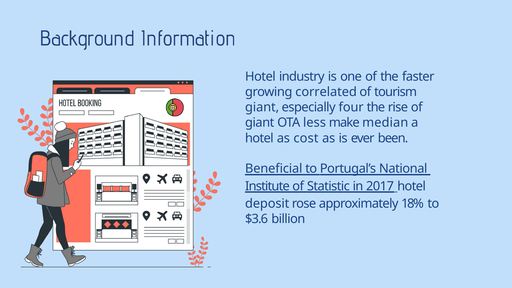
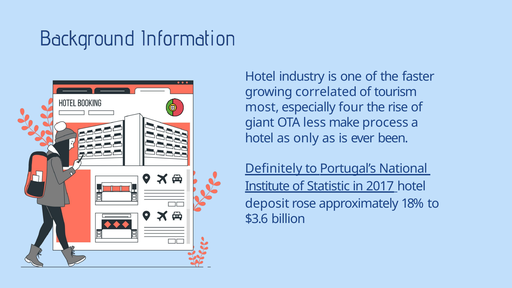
giant: giant -> most (262, 107)
median: median -> process (385, 123)
cost: cost -> only (306, 138)
Beneﬁcial: Beneﬁcial -> Deﬁnitely (274, 169)
